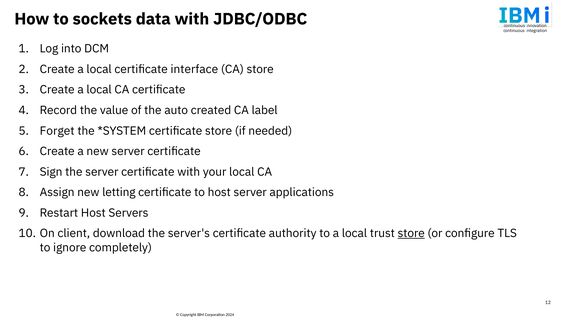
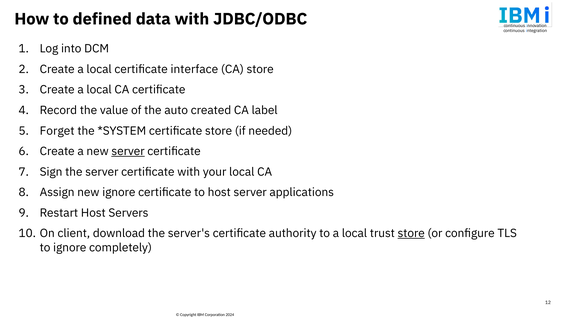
sockets: sockets -> defined (102, 19)
server underline: none -> present (128, 151)
new letting: letting -> ignore (119, 192)
